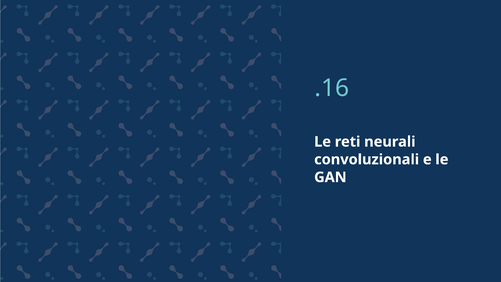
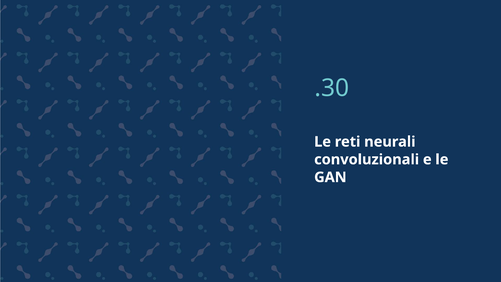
.16: .16 -> .30 (332, 88)
